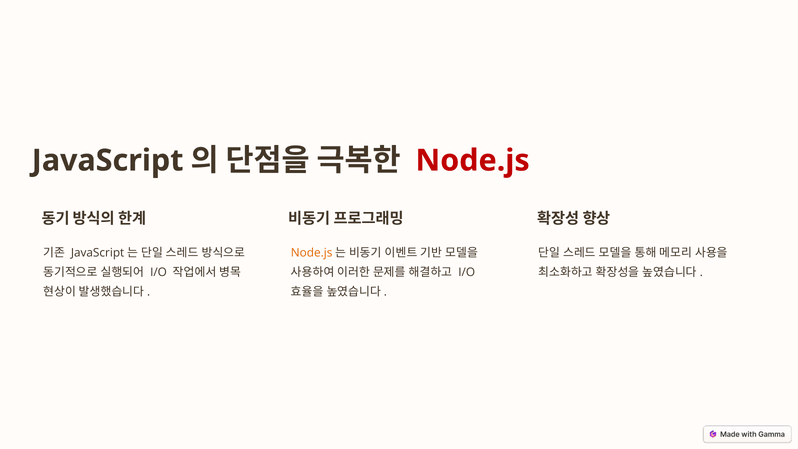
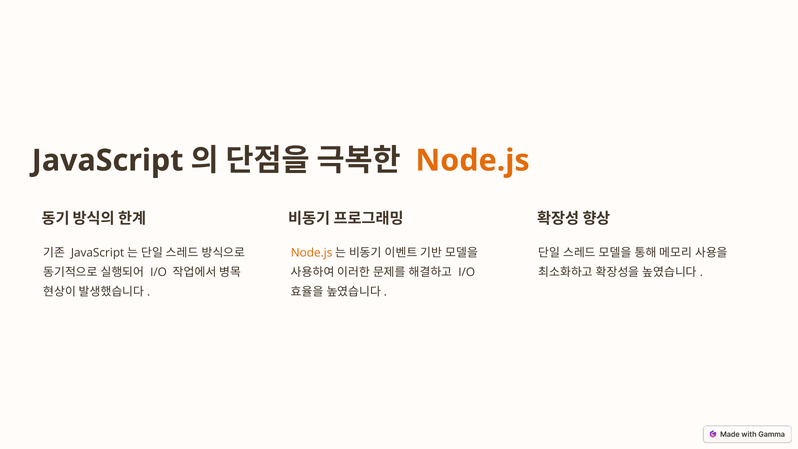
Node.js colour: red -> orange (473, 160)
